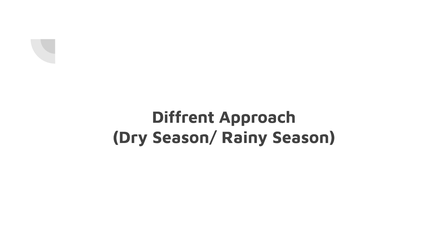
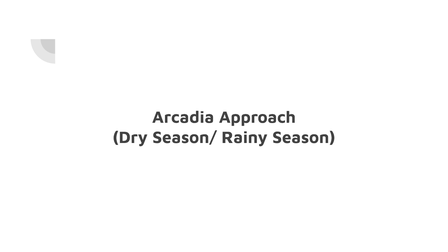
Diffrent: Diffrent -> Arcadia (183, 117)
